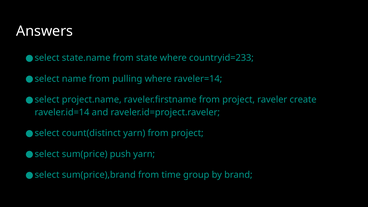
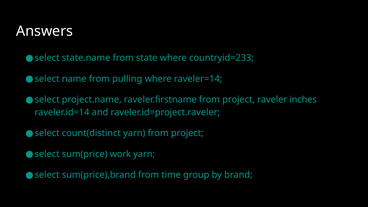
create: create -> inches (303, 100)
push: push -> work (120, 154)
